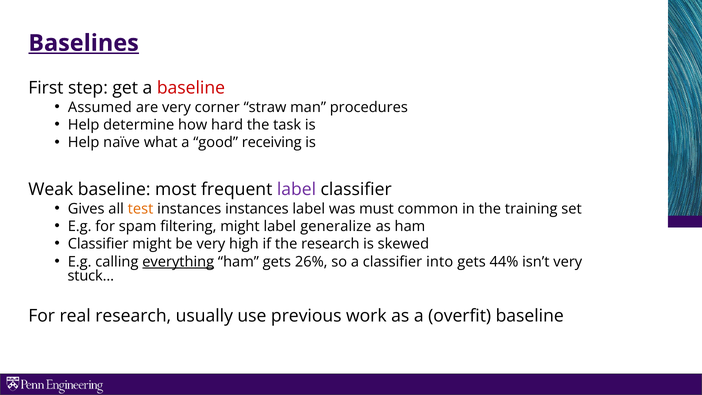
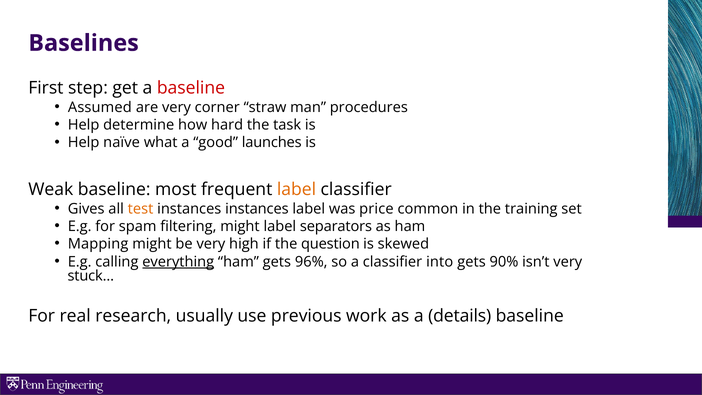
Baselines underline: present -> none (84, 43)
receiving: receiving -> launches (272, 143)
label colour: purple -> orange (296, 189)
must: must -> price (376, 209)
generalize: generalize -> separators (336, 226)
Classifier: Classifier -> Mapping (98, 244)
the research: research -> question (330, 244)
26%: 26% -> 96% (311, 262)
44%: 44% -> 90% (504, 262)
overfit: overfit -> details (460, 316)
